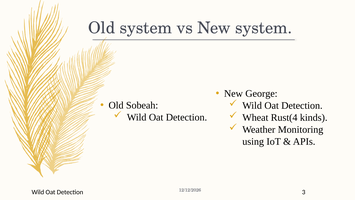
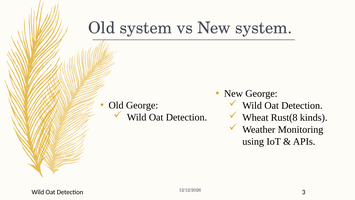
Old Sobeah: Sobeah -> George (142, 105)
Rust(4: Rust(4 -> Rust(8 (284, 117)
